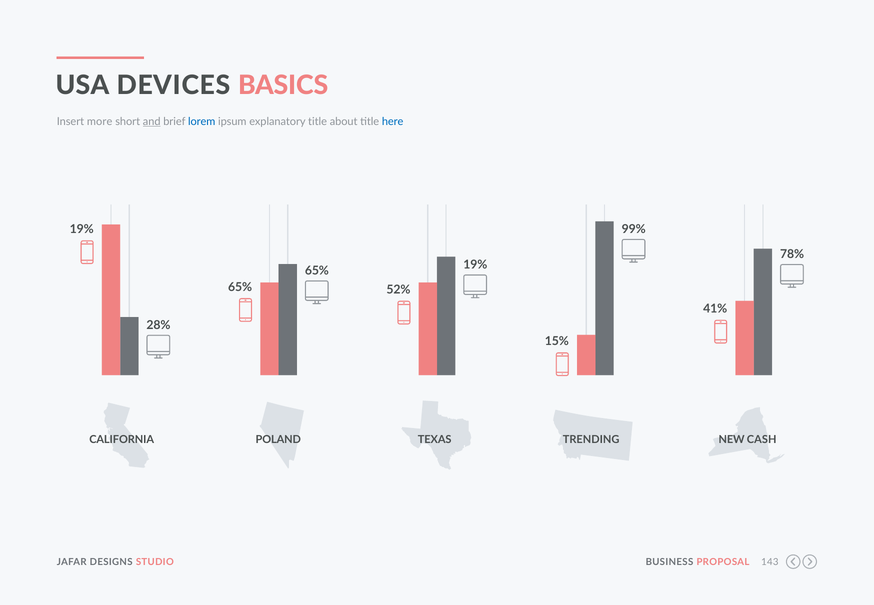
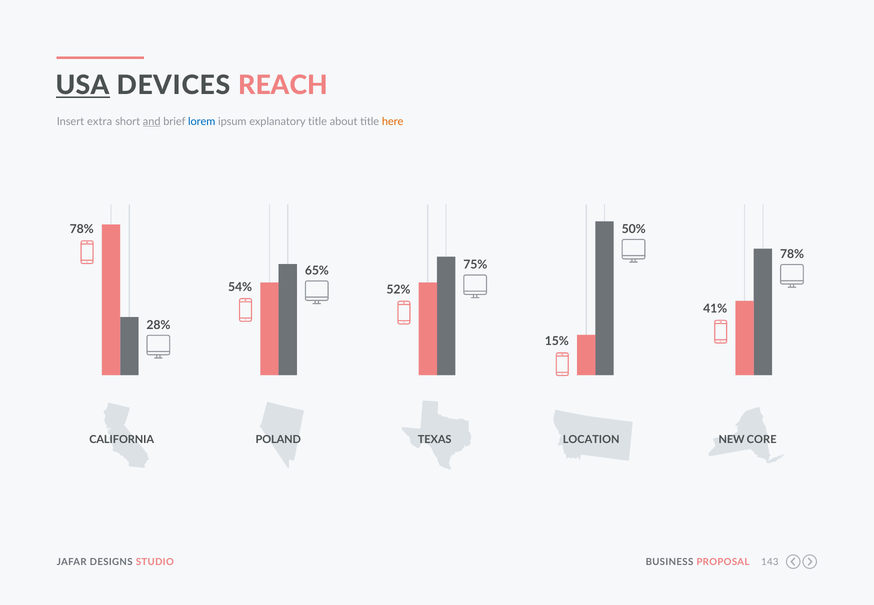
USA underline: none -> present (83, 86)
BASICS: BASICS -> REACH (283, 86)
more: more -> extra (100, 122)
here colour: blue -> orange (393, 122)
19%: 19% -> 78% (82, 229)
99%: 99% -> 50% (634, 229)
19%: 19% -> 75% (475, 265)
65%: 65% -> 54% (240, 287)
TRENDING: TRENDING -> LOCATION (591, 440)
CASH: CASH -> CORE (762, 440)
